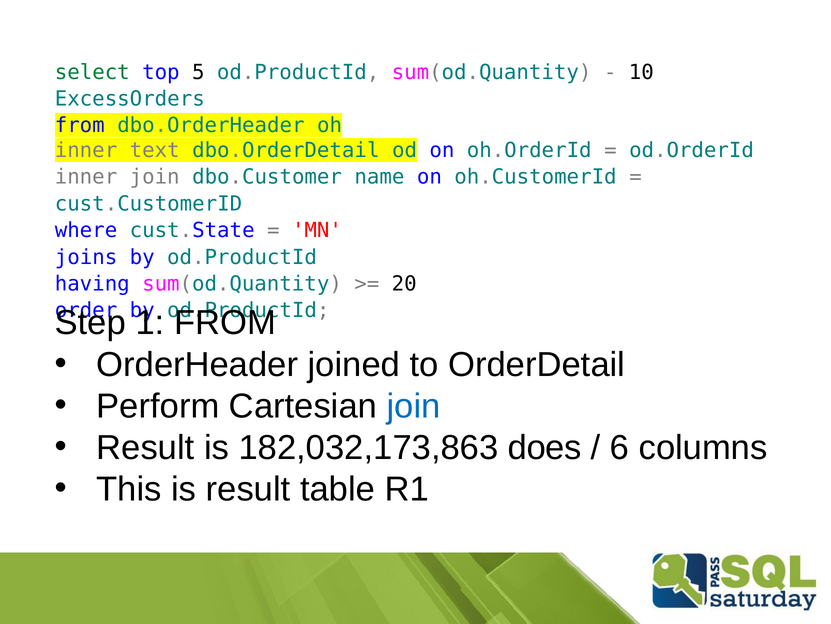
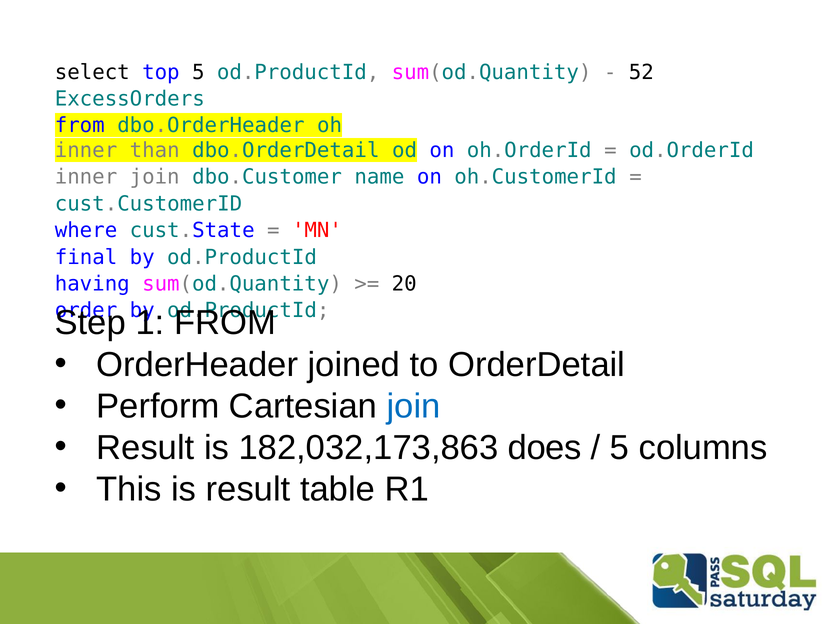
select colour: green -> black (92, 72)
10: 10 -> 52 (641, 72)
text: text -> than (155, 150)
joins: joins -> final (86, 257)
6: 6 -> 5 (619, 447)
